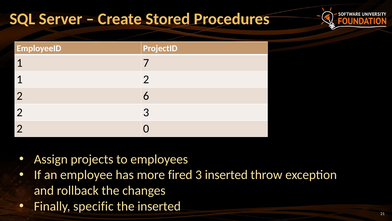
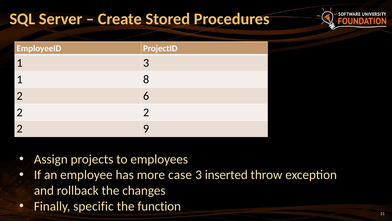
1 7: 7 -> 3 (146, 63)
1 2: 2 -> 8 (146, 79)
3: 3 -> 2 (146, 112)
0: 0 -> 9 (146, 129)
fired: fired -> case (180, 175)
the inserted: inserted -> function (159, 206)
